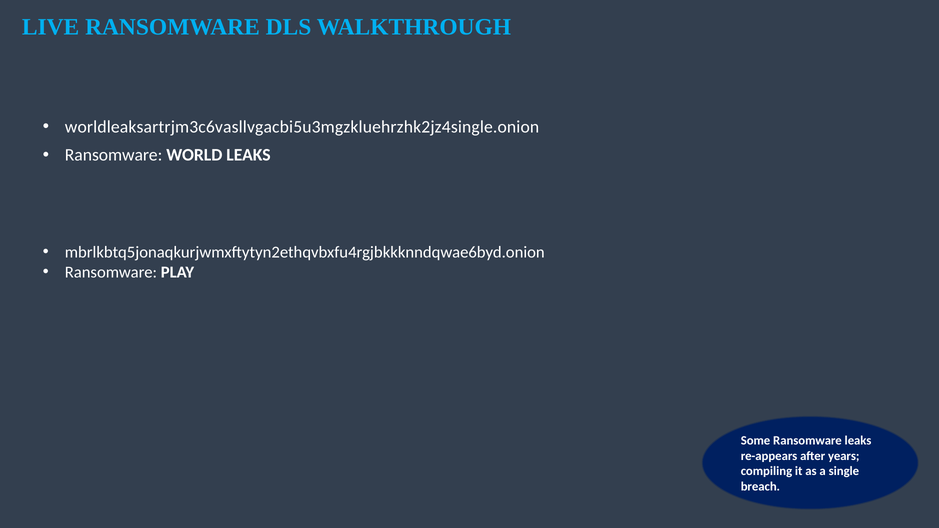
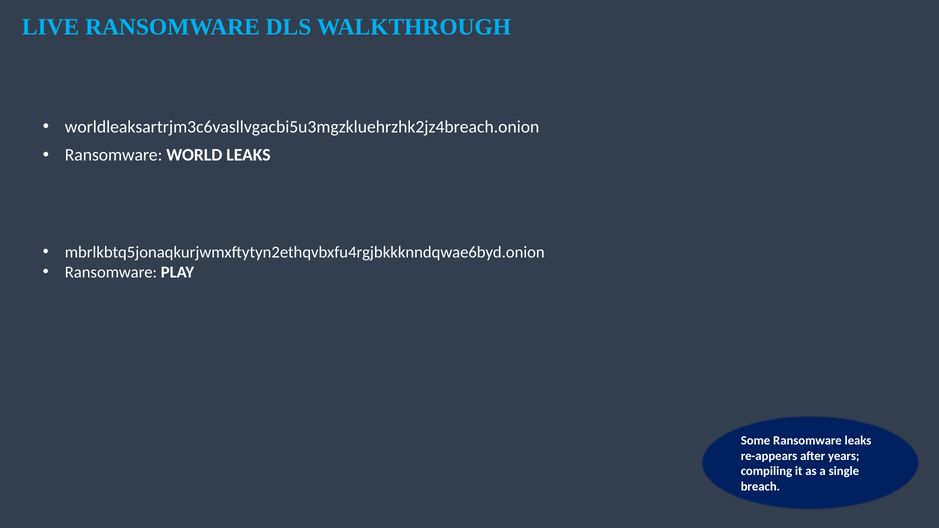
worldleaksartrjm3c6vasllvgacbi5u3mgzkluehrzhk2jz4single.onion: worldleaksartrjm3c6vasllvgacbi5u3mgzkluehrzhk2jz4single.onion -> worldleaksartrjm3c6vasllvgacbi5u3mgzkluehrzhk2jz4breach.onion (302, 127)
